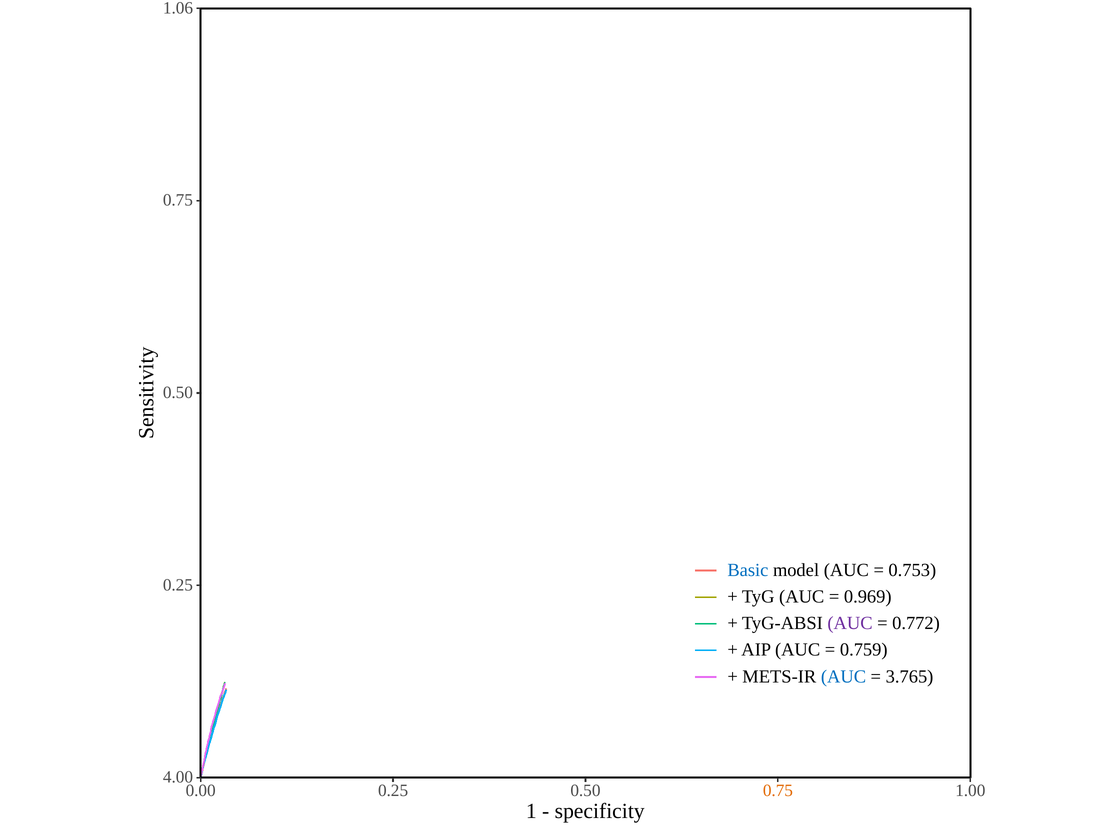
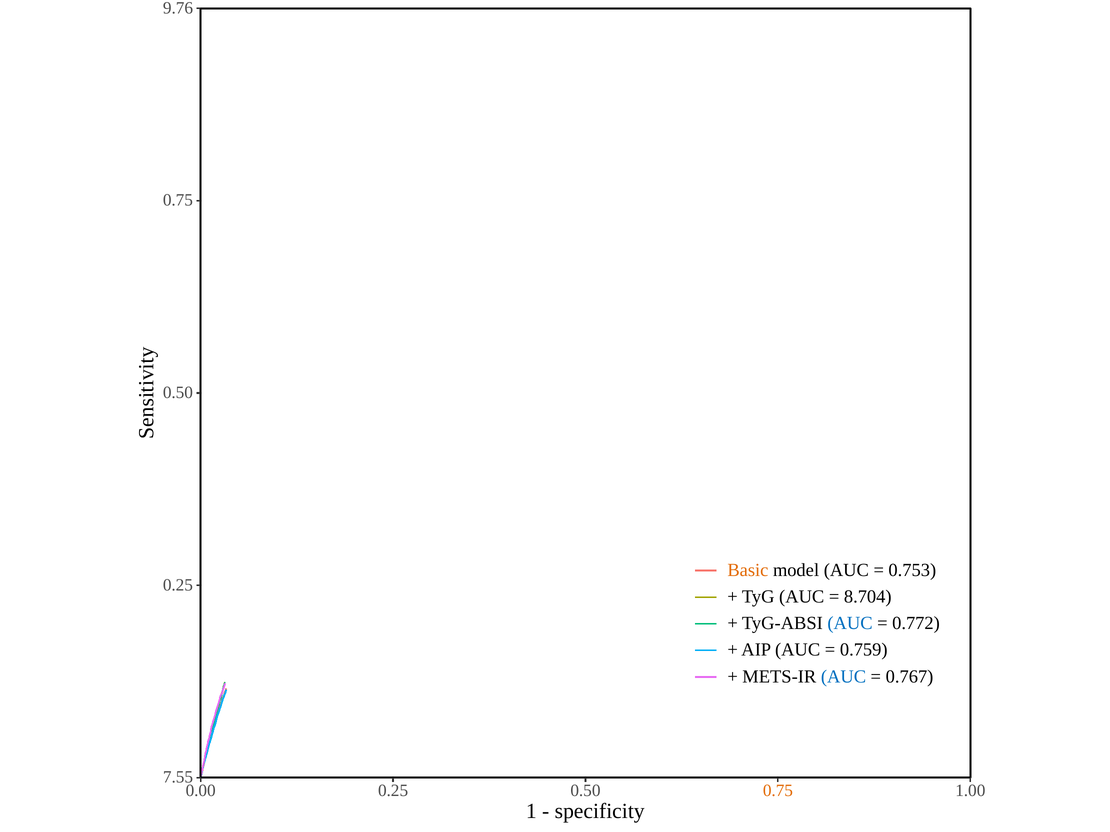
1.06: 1.06 -> 9.76 (178, 8)
Basic colour: blue -> orange (748, 570)
0.969: 0.969 -> 8.704 (868, 597)
AUC colour: purple -> blue (850, 624)
3.765: 3.765 -> 0.767 (910, 677)
4.00: 4.00 -> 7.55 (178, 778)
